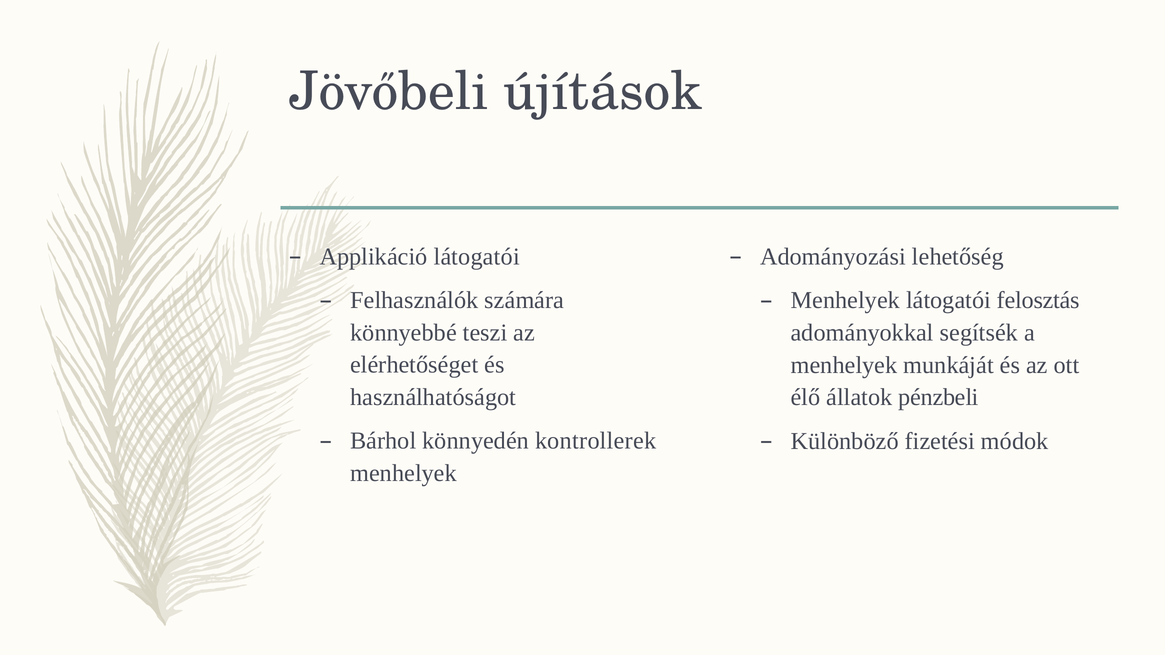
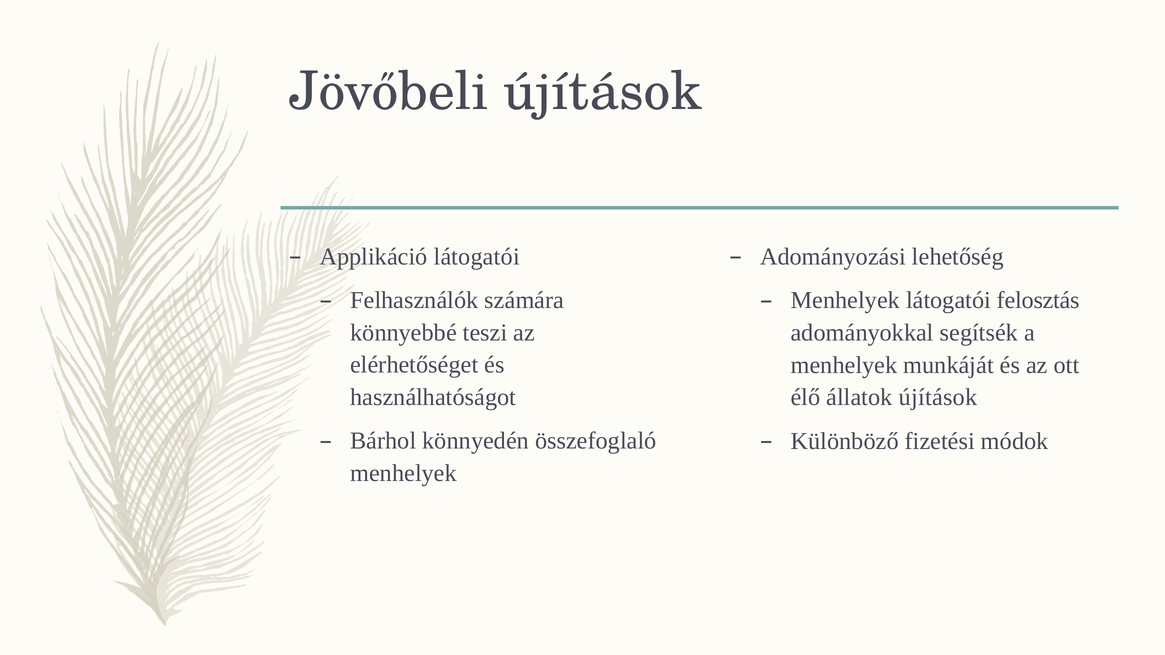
állatok pénzbeli: pénzbeli -> újítások (938, 398)
kontrollerek: kontrollerek -> összefoglaló (596, 441)
